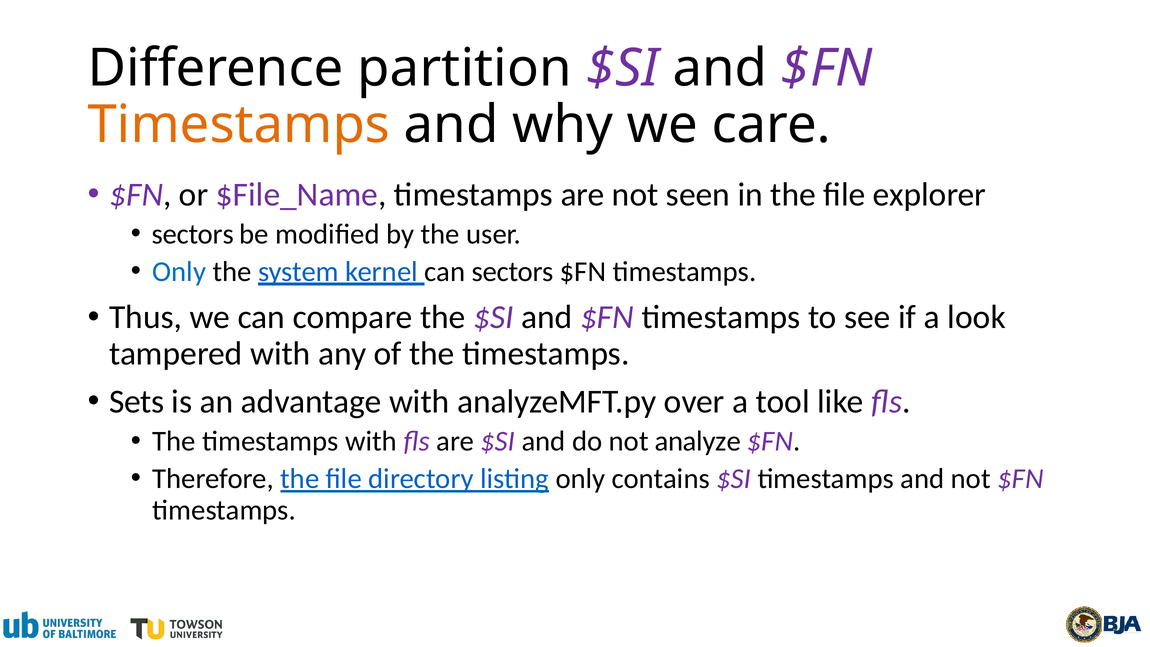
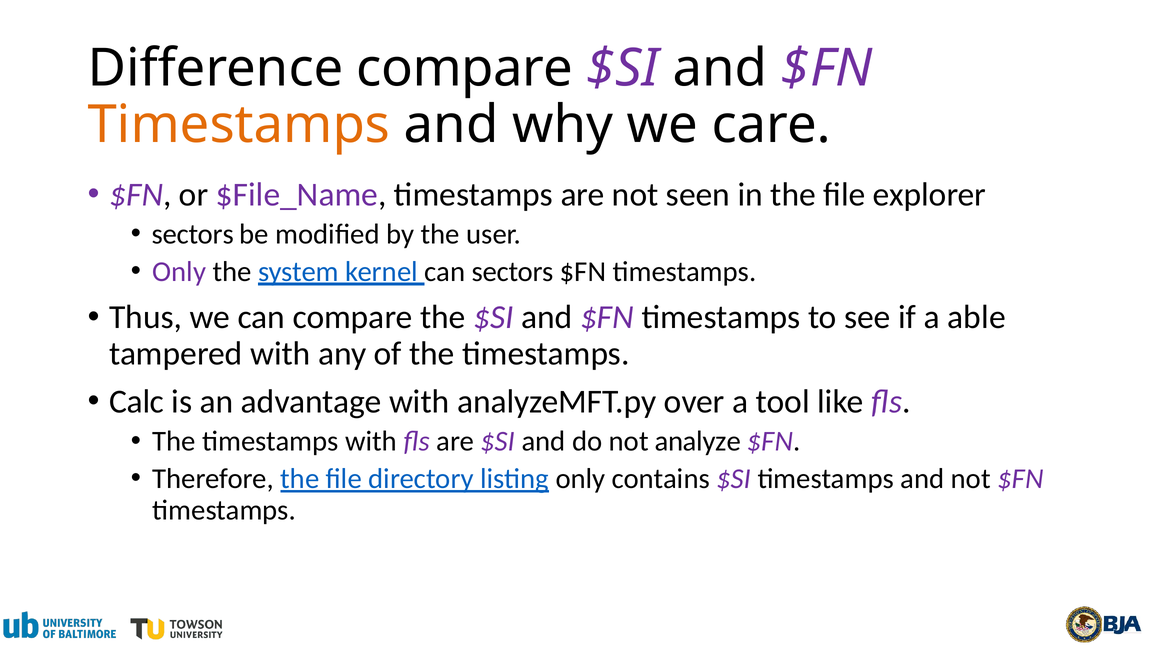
Difference partition: partition -> compare (465, 68)
Only colour: blue -> purple (179, 271)
look: look -> able (977, 317)
Sets: Sets -> Calc (137, 402)
